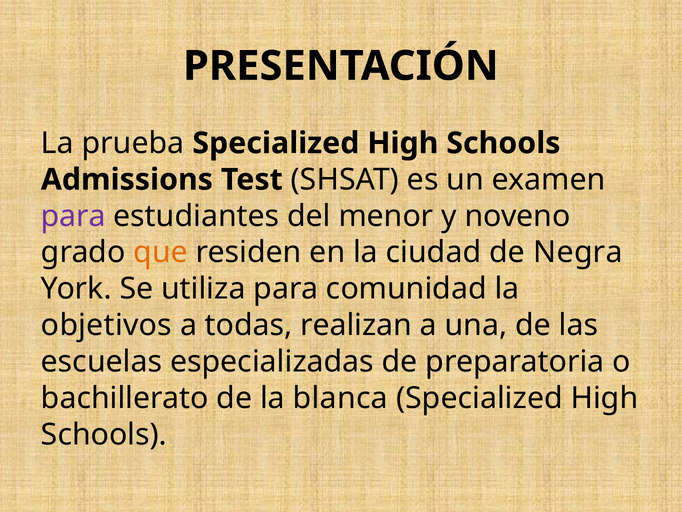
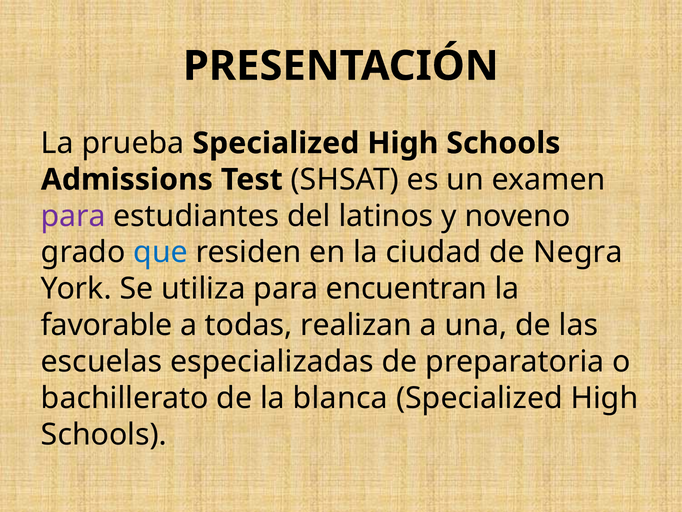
menor: menor -> latinos (386, 216)
que colour: orange -> blue (161, 252)
comunidad: comunidad -> encuentran (407, 289)
objetivos: objetivos -> favorable (107, 325)
